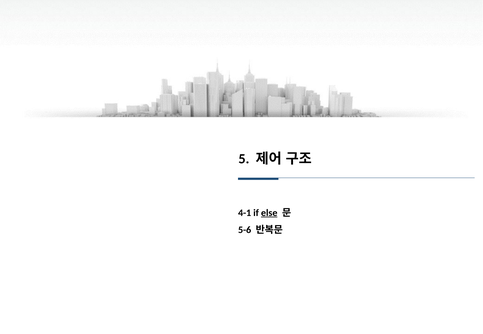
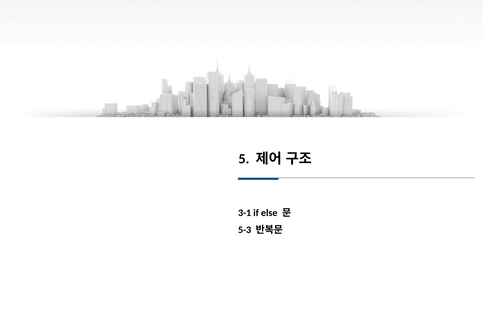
4-1: 4-1 -> 3-1 (245, 213)
else underline: present -> none (269, 213)
5-6: 5-6 -> 5-3 (245, 230)
